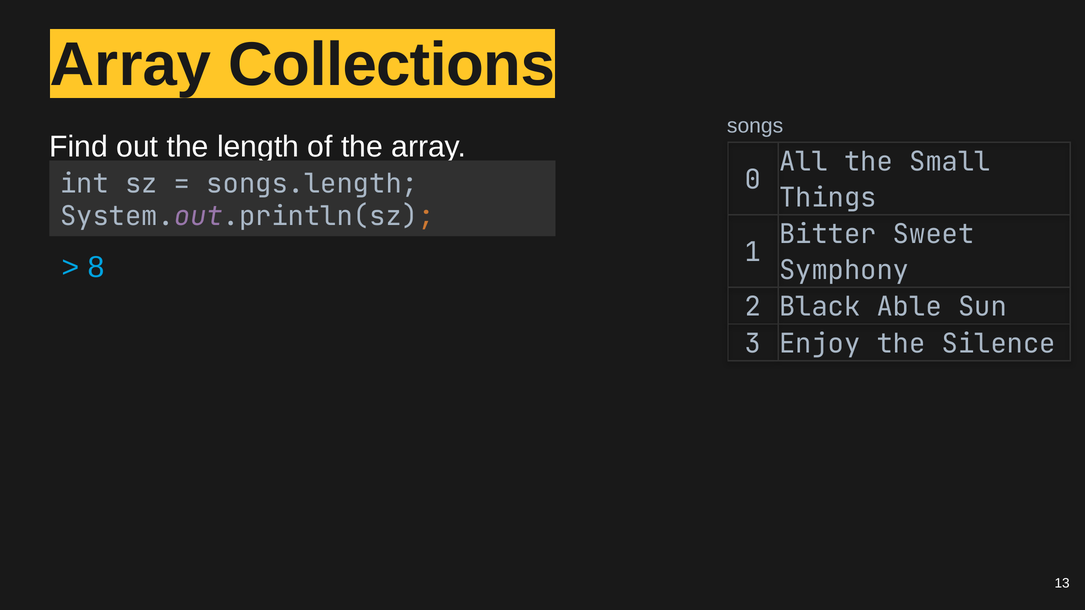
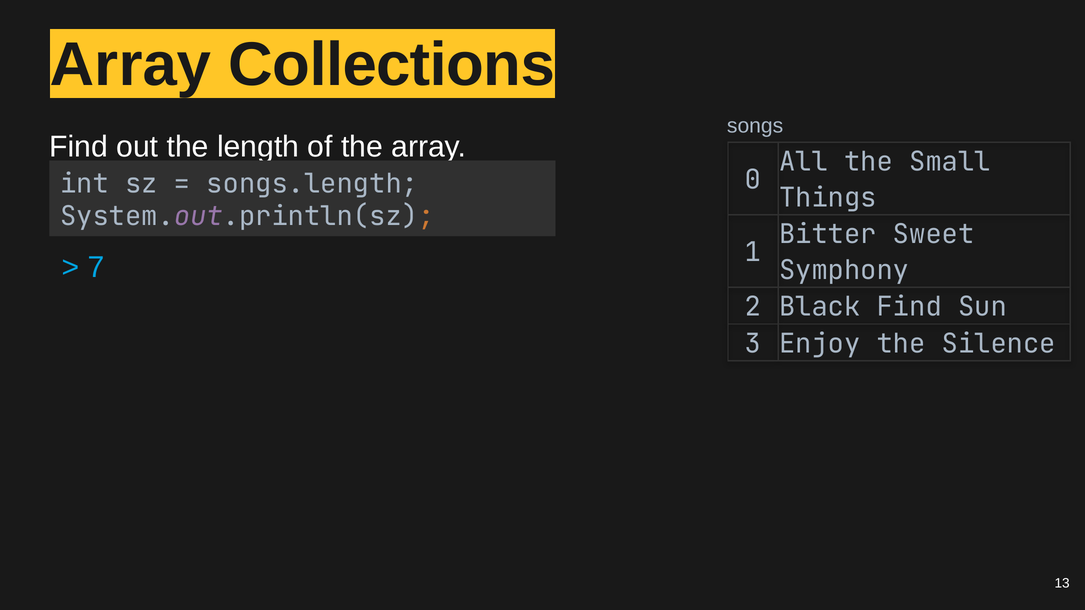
8: 8 -> 7 (96, 268)
Black Able: Able -> Find (909, 307)
